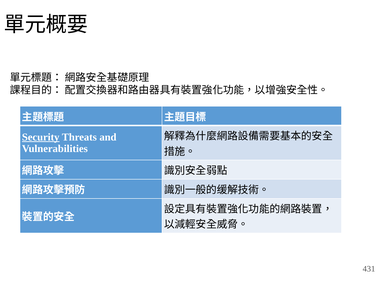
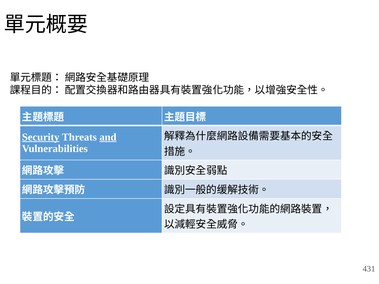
and underline: none -> present (108, 137)
